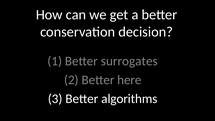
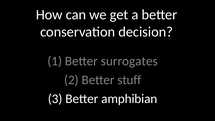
here: here -> stuff (129, 80)
algorithms: algorithms -> amphibian (129, 99)
